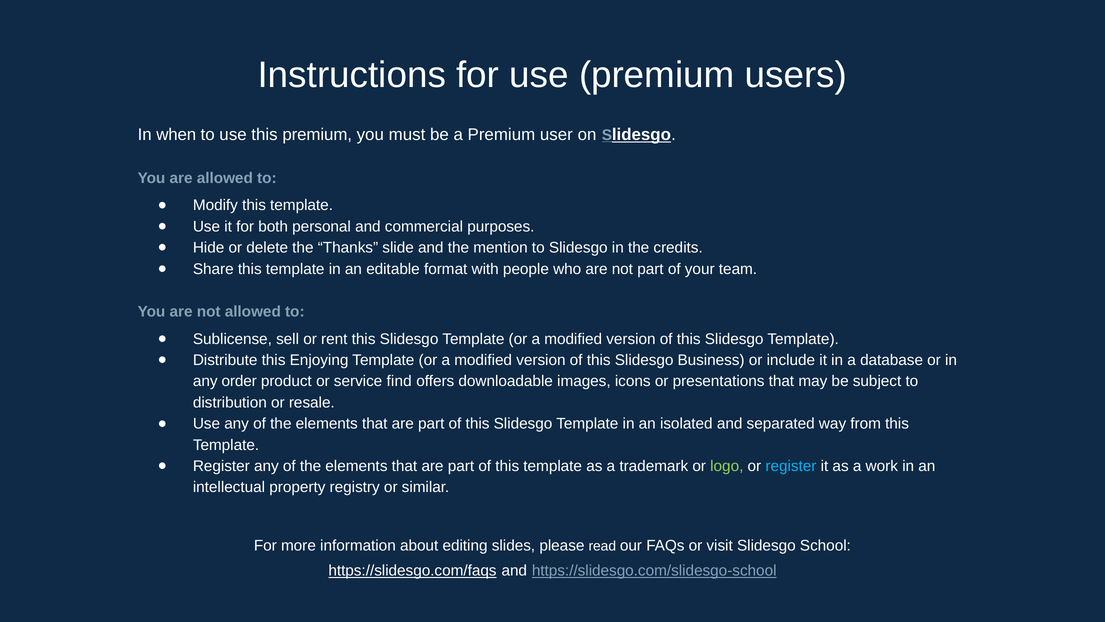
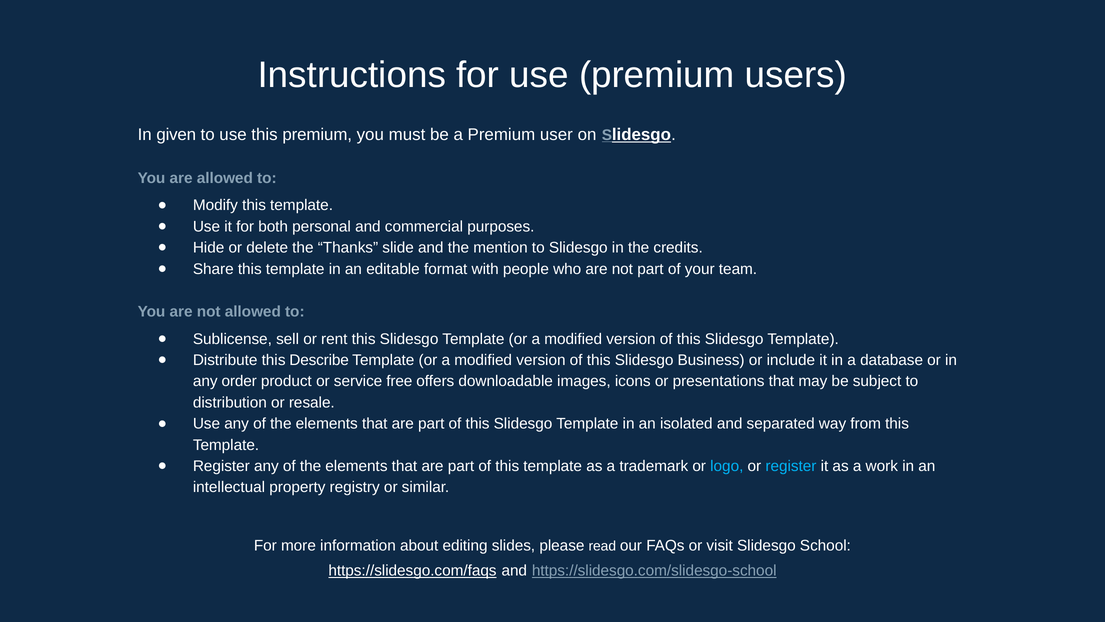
when: when -> given (176, 134)
Enjoying: Enjoying -> Describe (319, 360)
find: find -> free (399, 381)
logo colour: light green -> light blue (727, 466)
